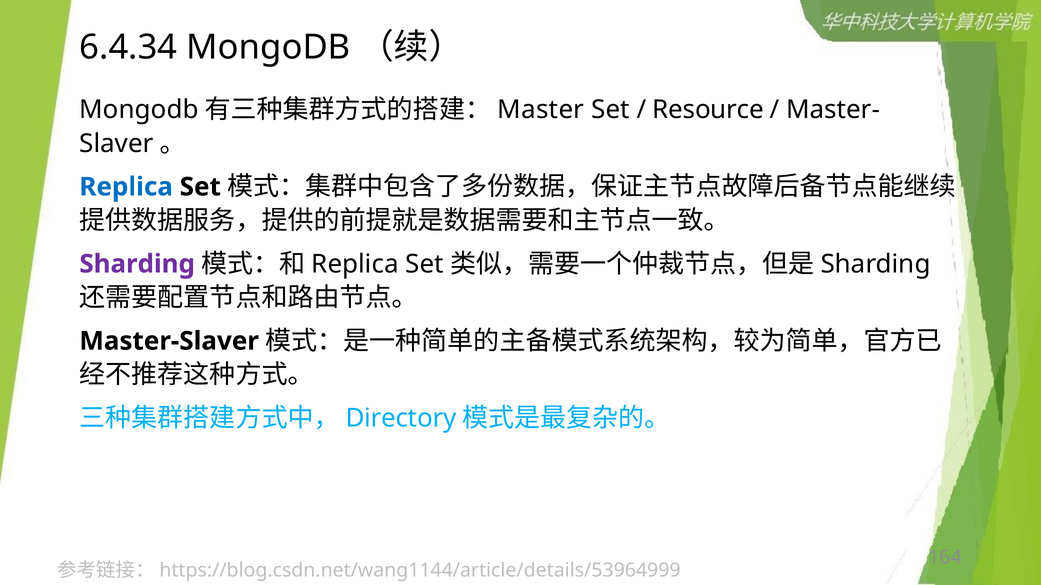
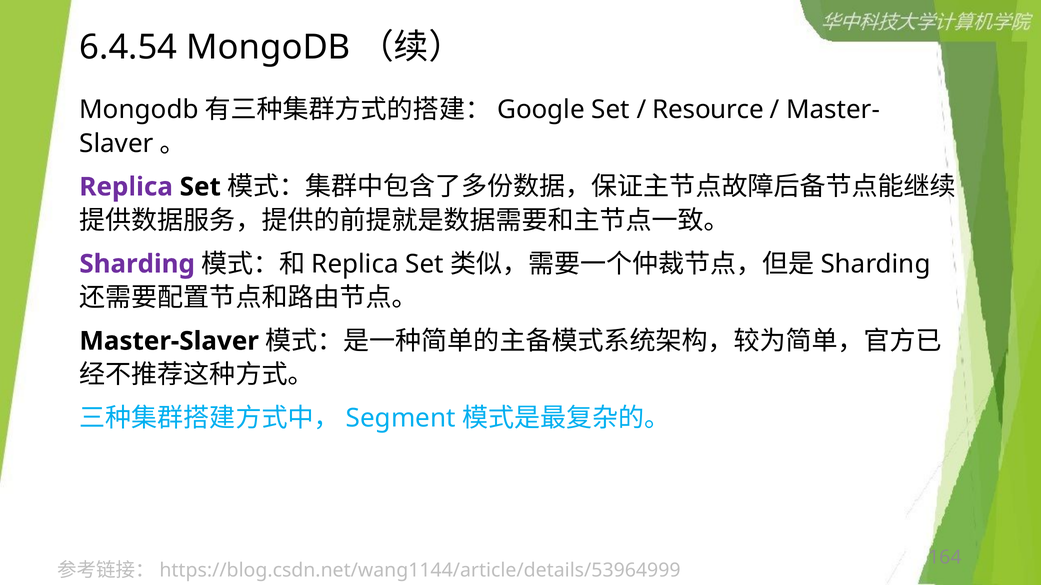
6.4.34: 6.4.34 -> 6.4.54 (128, 48)
Master: Master -> Google (541, 110)
Replica colour: blue -> purple (126, 187)
Directory: Directory -> Segment (401, 419)
